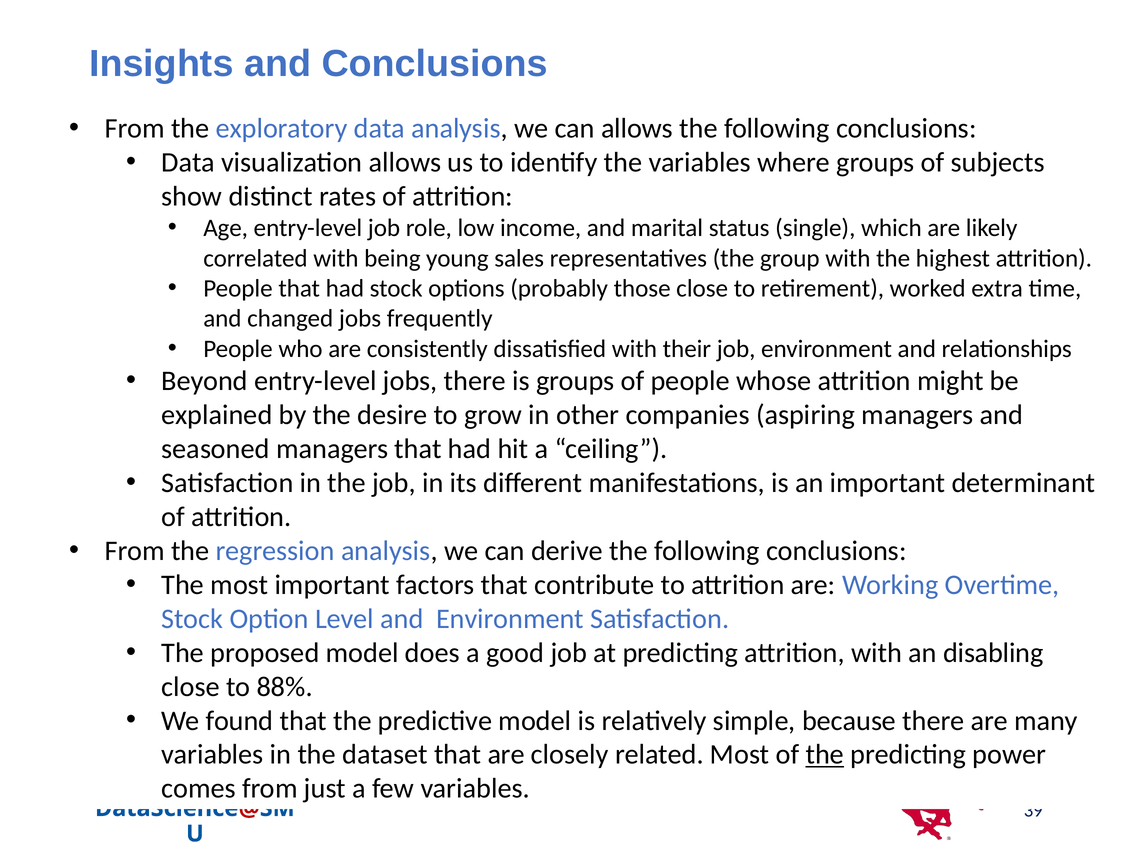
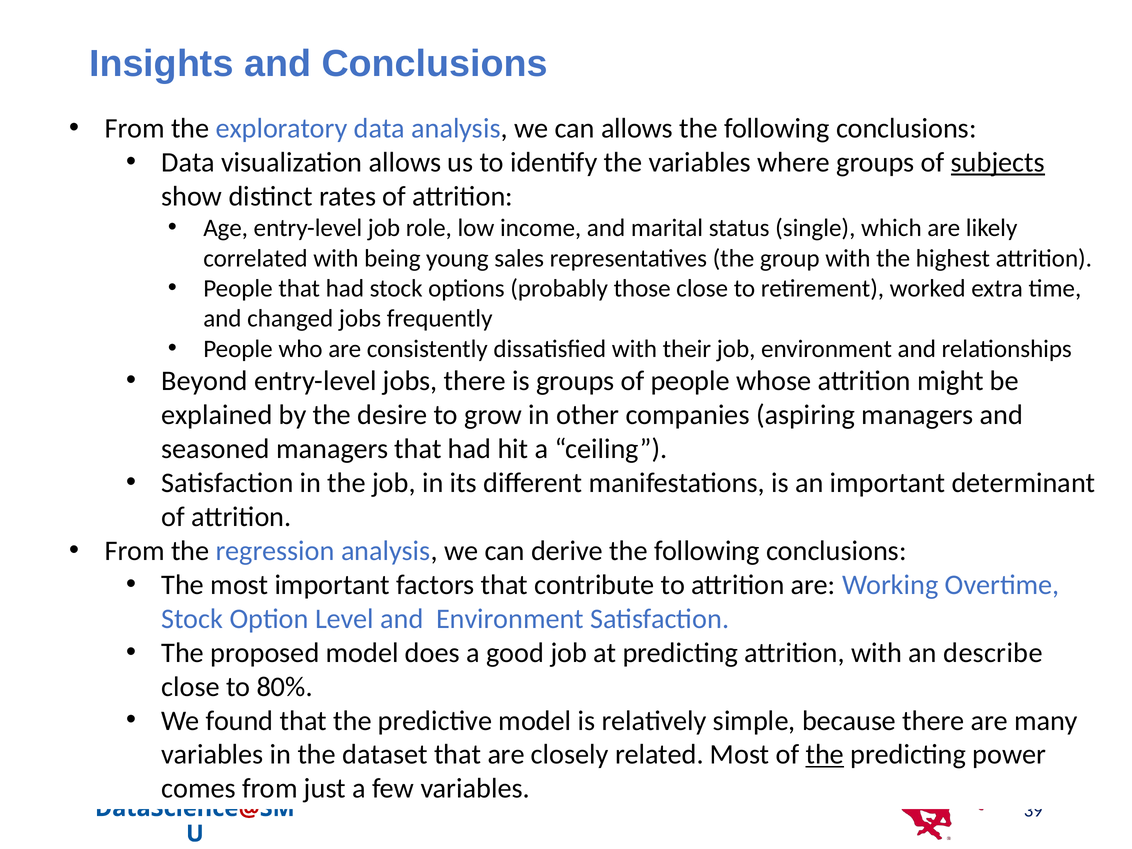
subjects underline: none -> present (998, 162)
disabling: disabling -> describe (993, 653)
88%: 88% -> 80% (285, 687)
